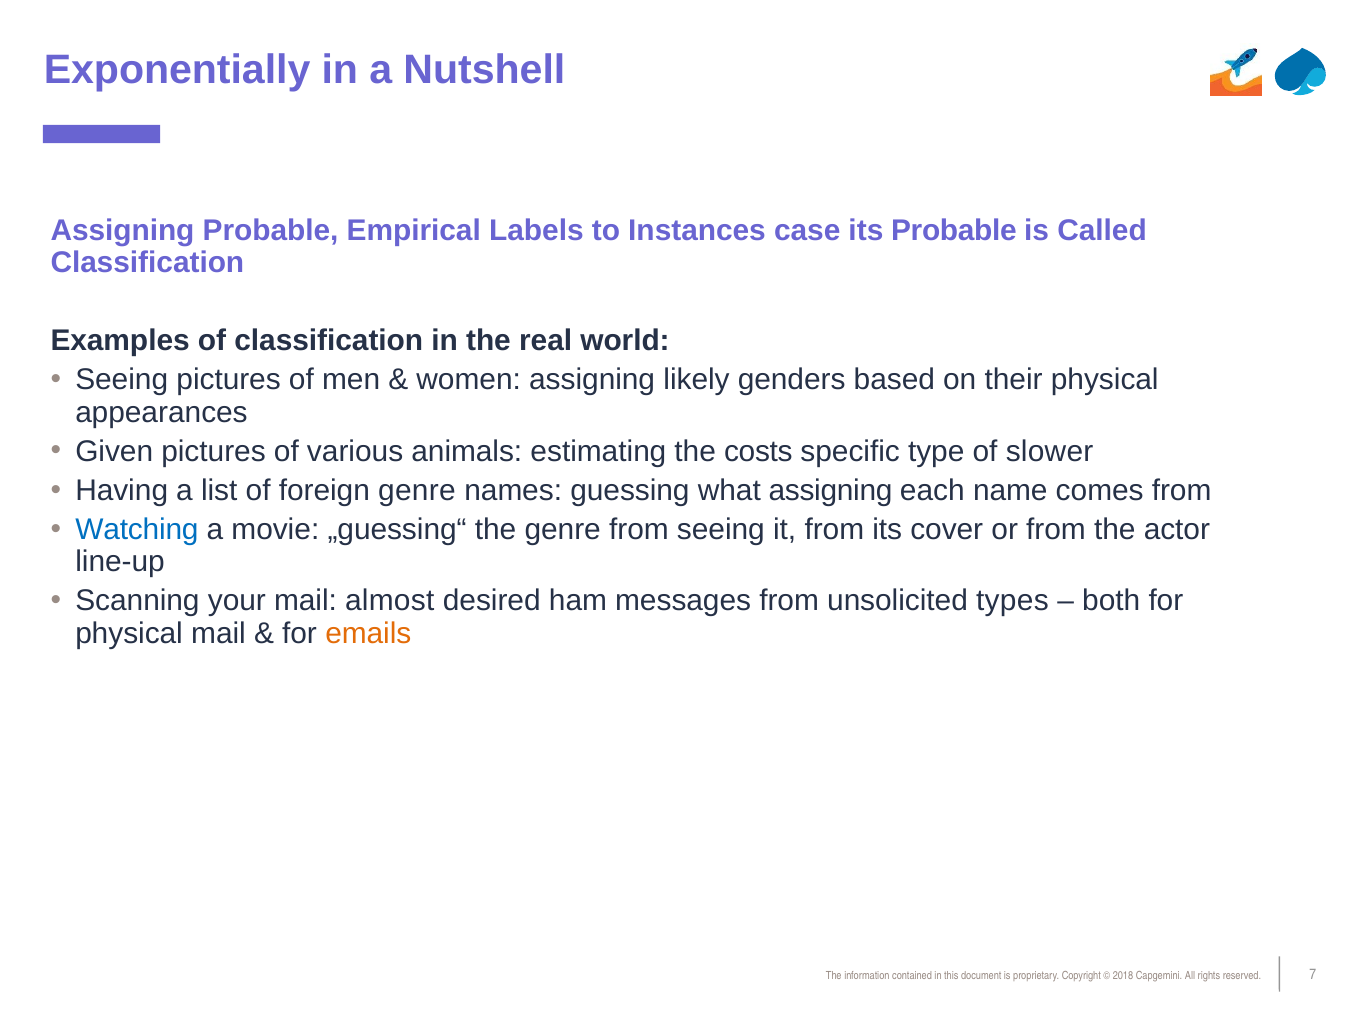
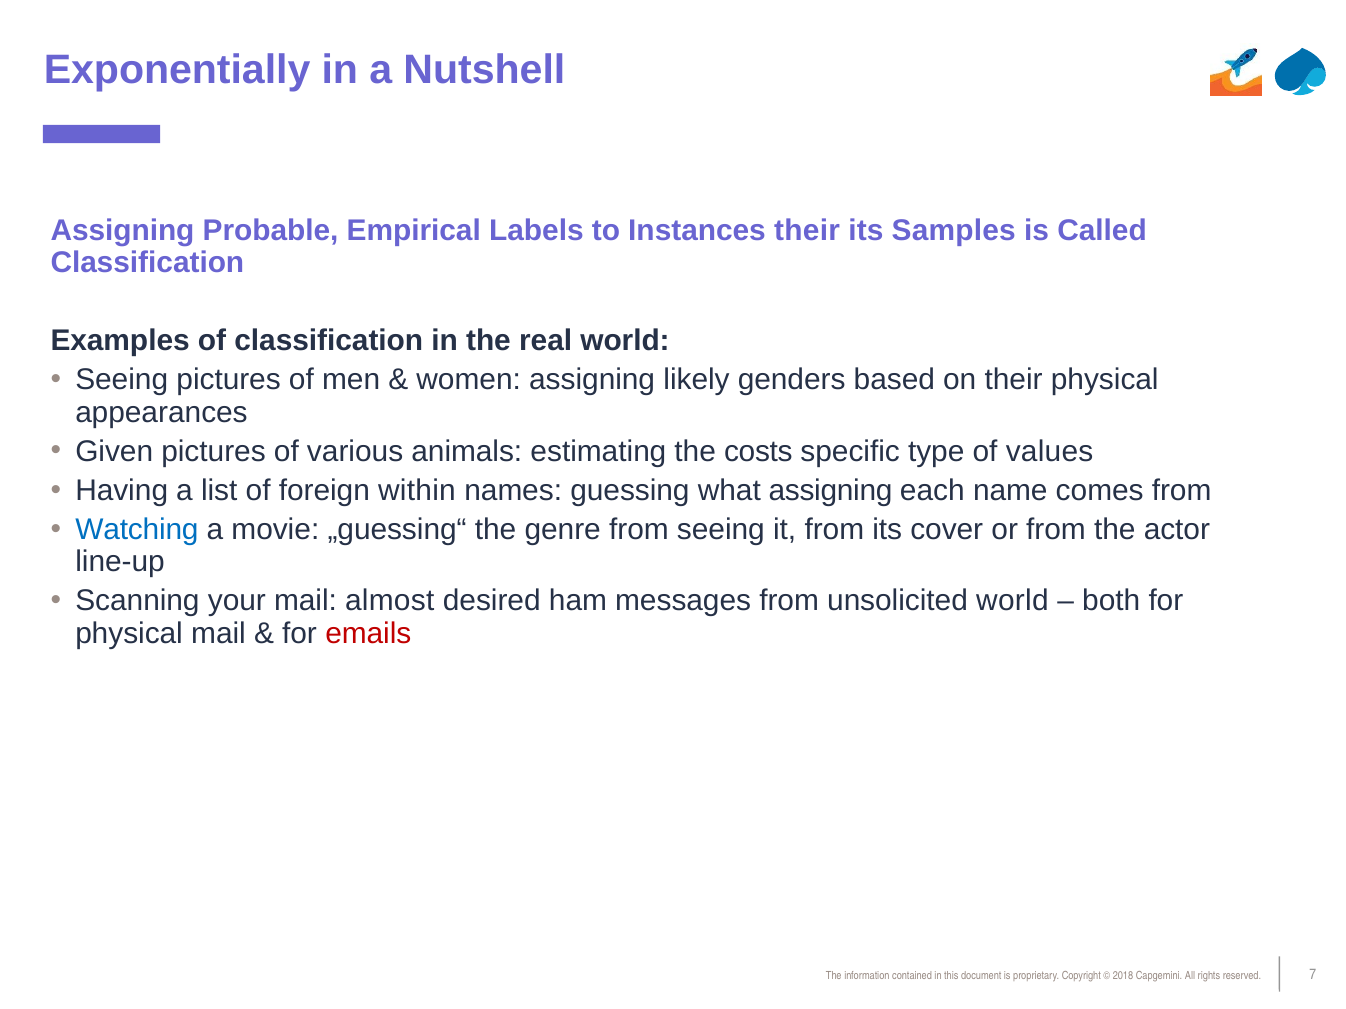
Instances case: case -> their (807, 231)
its Probable: Probable -> Samples (954, 231)
slower: slower -> values (1050, 452)
foreign genre: genre -> within (417, 491)
unsolicited types: types -> world (1012, 601)
emails colour: orange -> red (368, 634)
